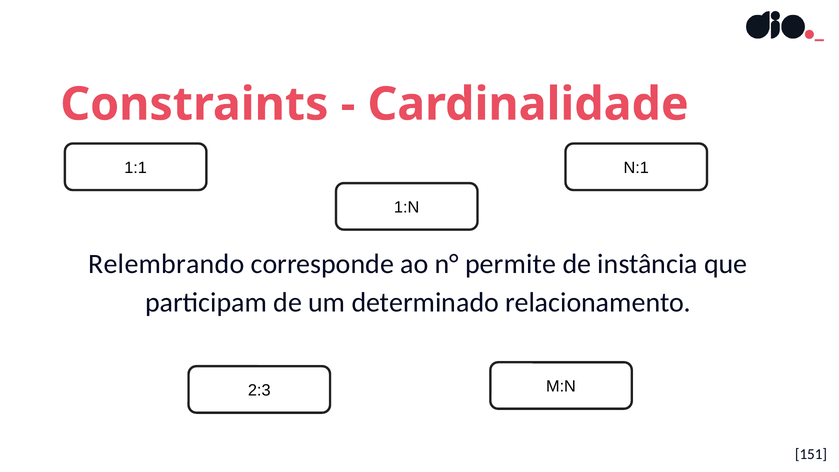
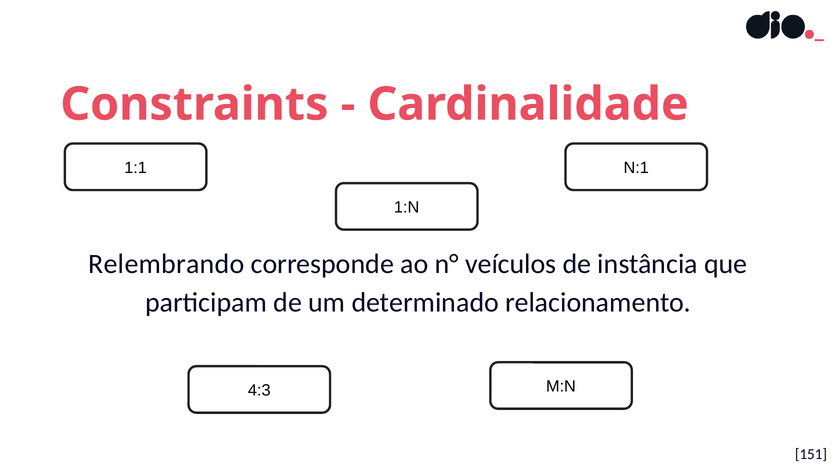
permite: permite -> veículos (511, 264)
2:3: 2:3 -> 4:3 (259, 391)
